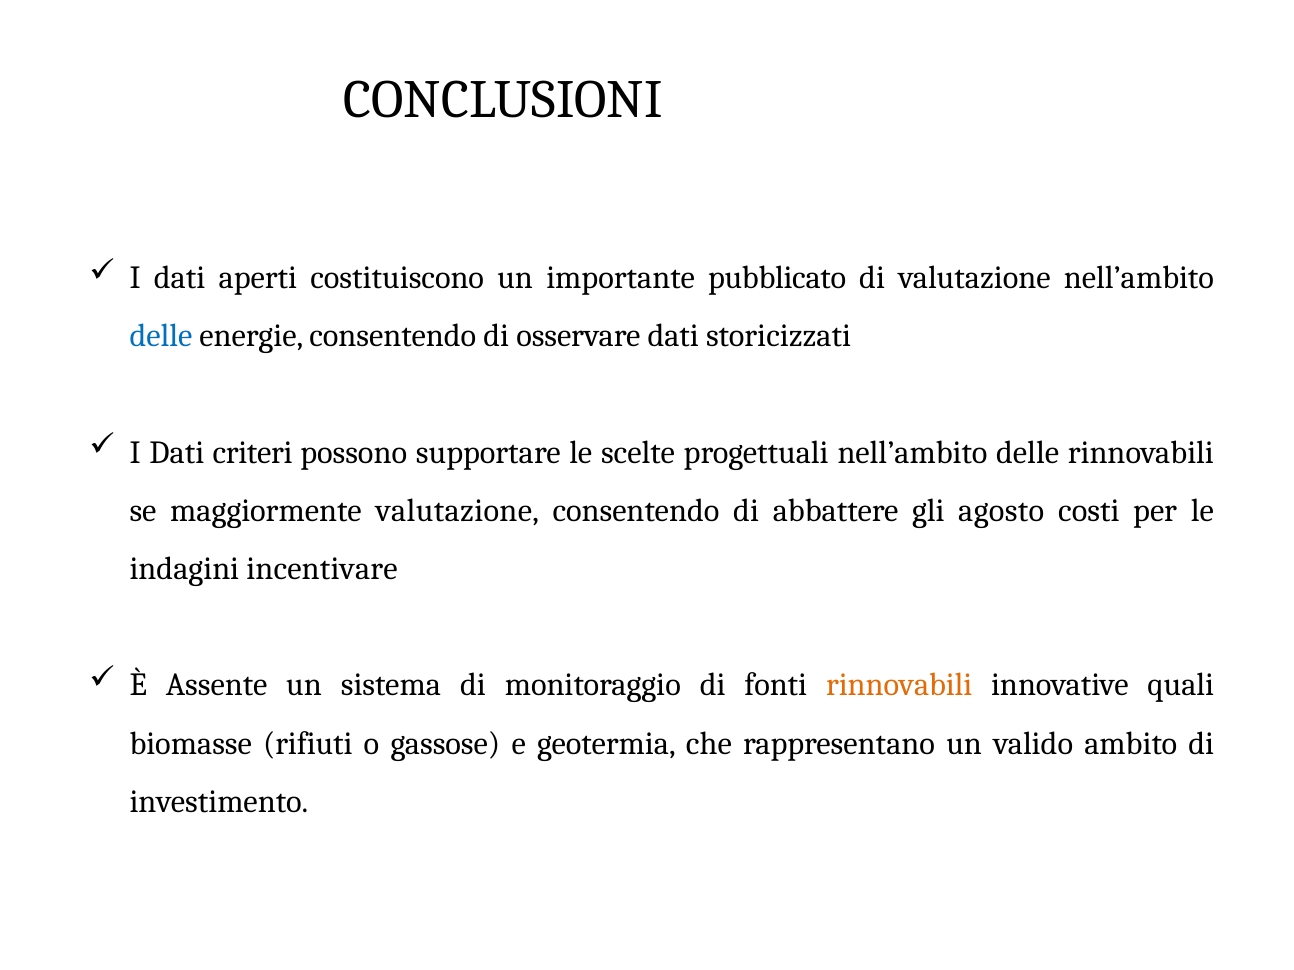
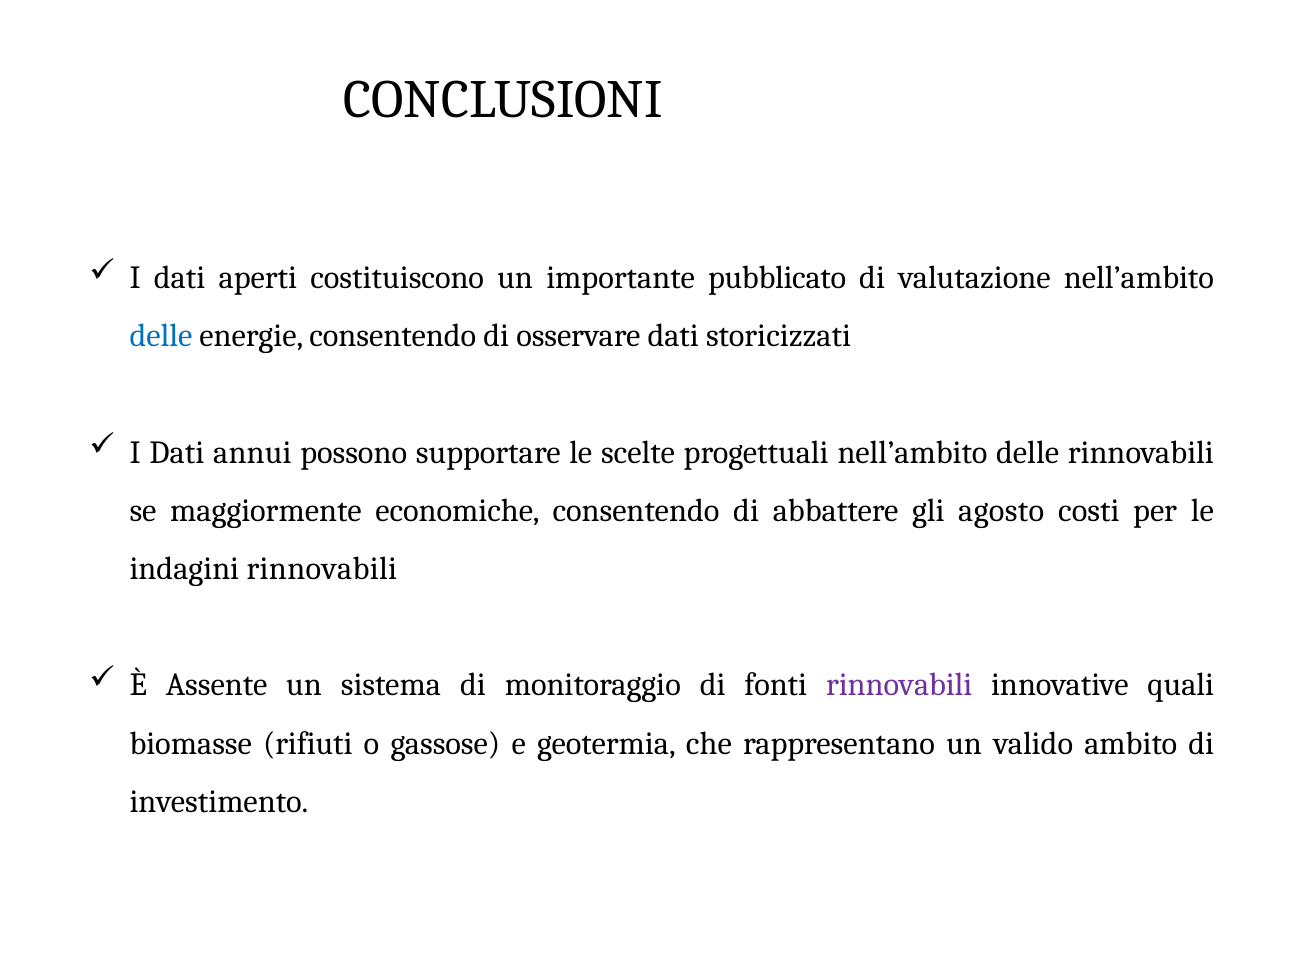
criteri: criteri -> annui (252, 453)
maggiormente valutazione: valutazione -> economiche (458, 511)
indagini incentivare: incentivare -> rinnovabili (322, 569)
rinnovabili colour: orange -> purple (899, 685)
